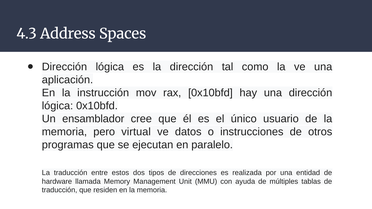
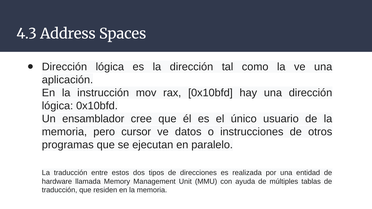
virtual: virtual -> cursor (136, 132)
